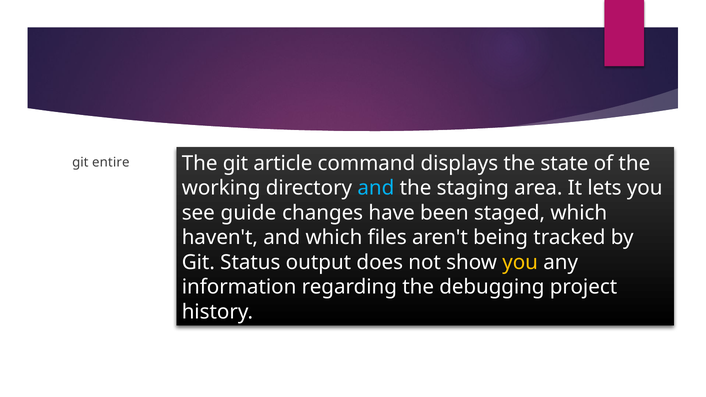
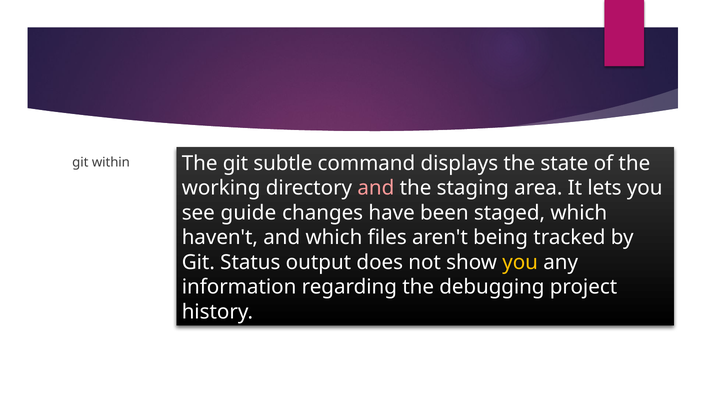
entire: entire -> within (111, 162)
article: article -> subtle (283, 164)
and colour: light blue -> pink (376, 188)
